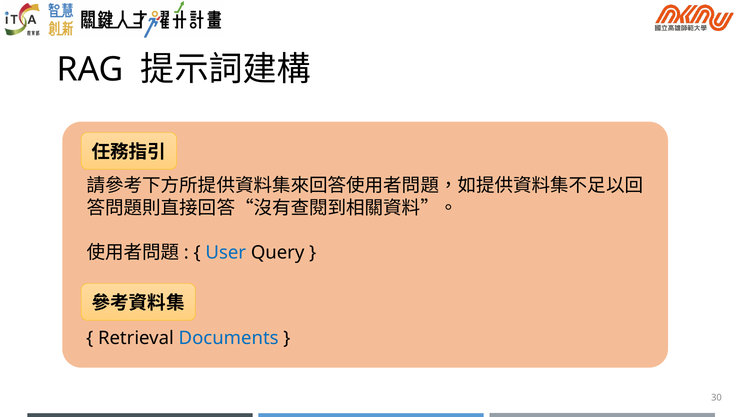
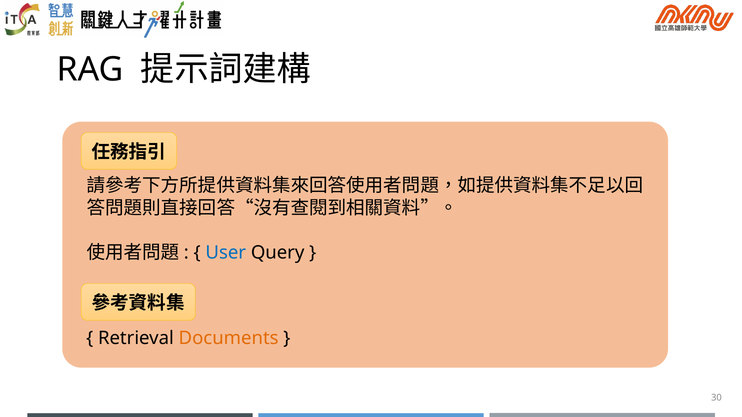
Documents colour: blue -> orange (229, 338)
